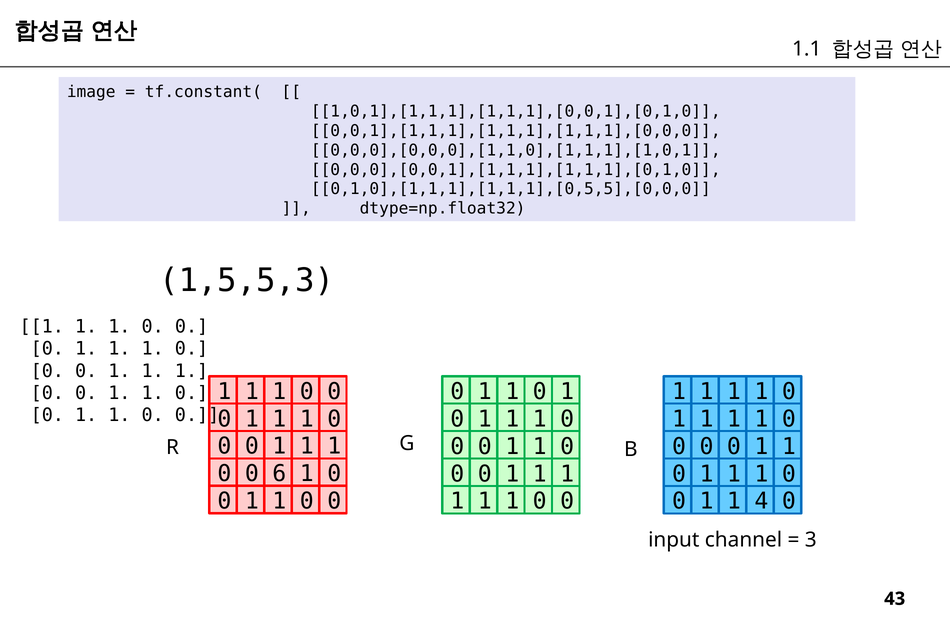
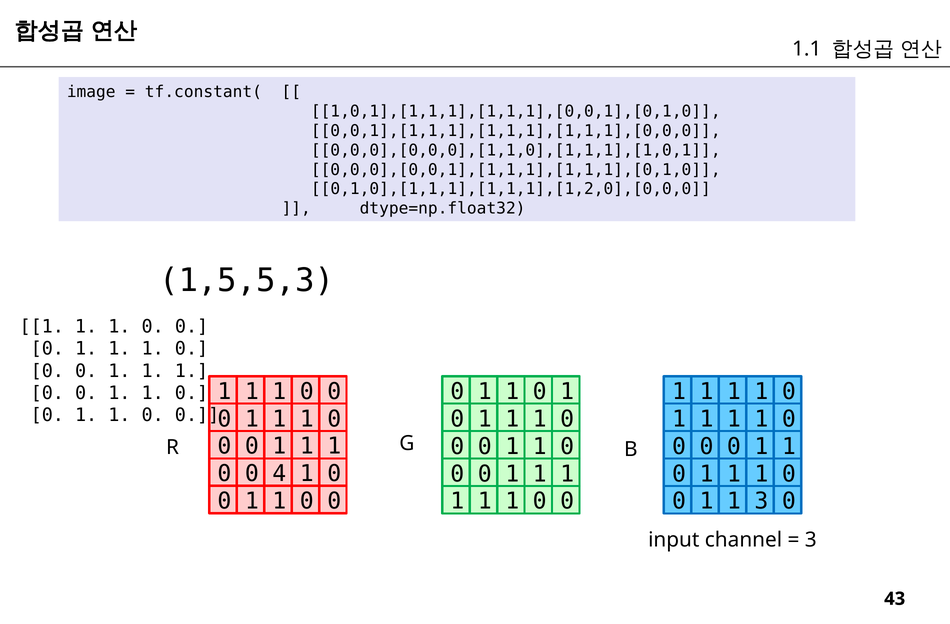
0,1,0],[1,1,1],[1,1,1],[0,5,5],[0,0,0: 0,1,0],[1,1,1],[1,1,1],[0,5,5],[0,0,0 -> 0,1,0],[1,1,1],[1,1,1],[1,2,0],[0,0,0 (511, 189)
6: 6 -> 4 (279, 474)
1 4: 4 -> 3 (761, 501)
